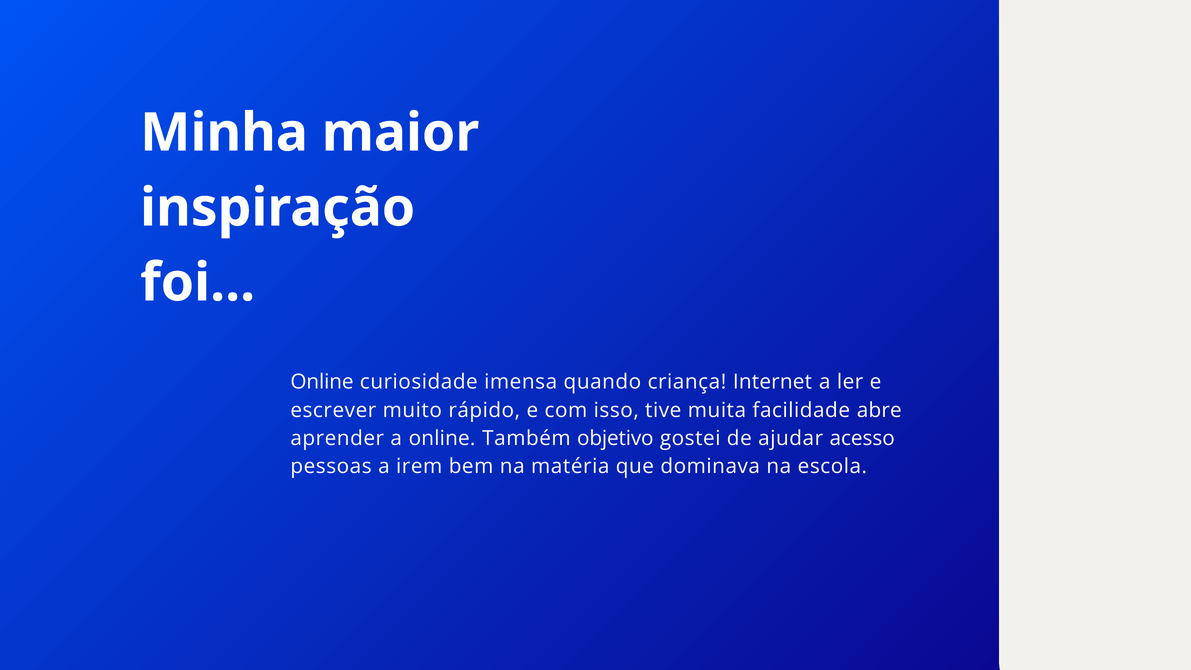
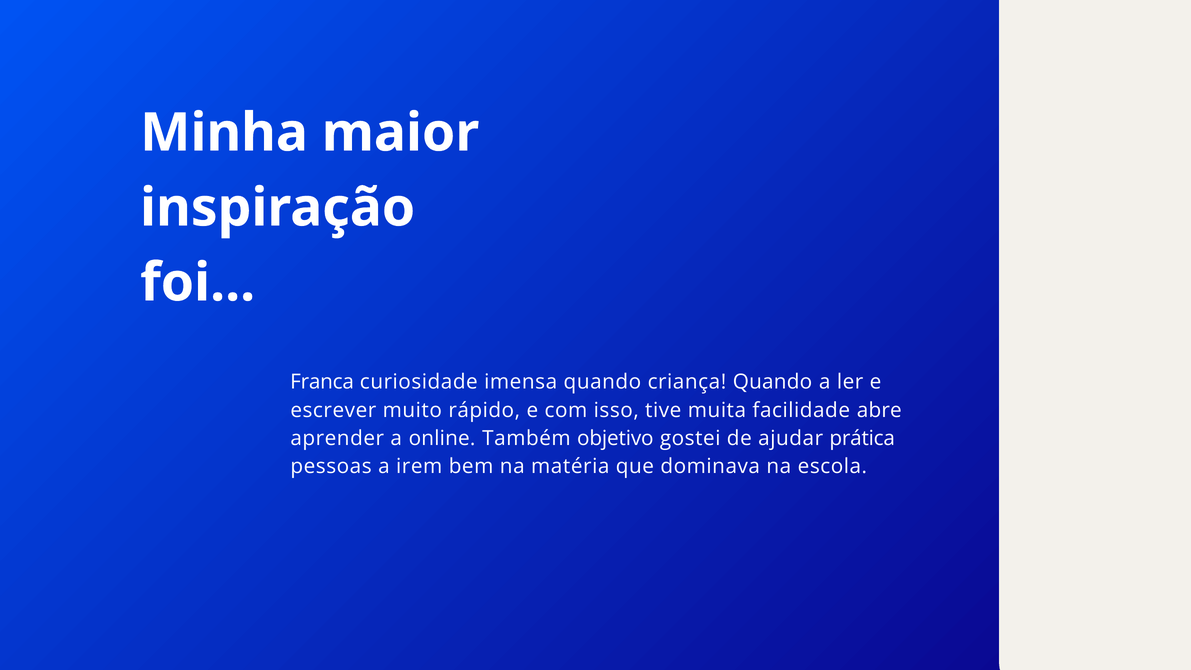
Online: Online -> Franca (322, 382)
criança Internet: Internet -> Quando (772, 382)
acesso: acesso -> prática (862, 438)
